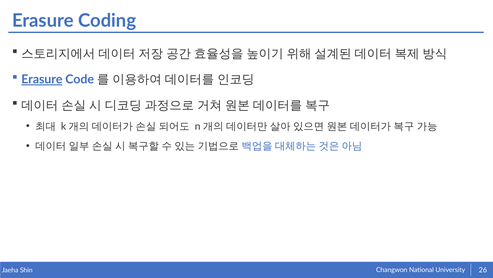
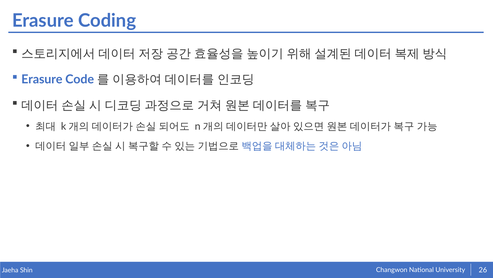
Erasure underline: present -> none (42, 79)
